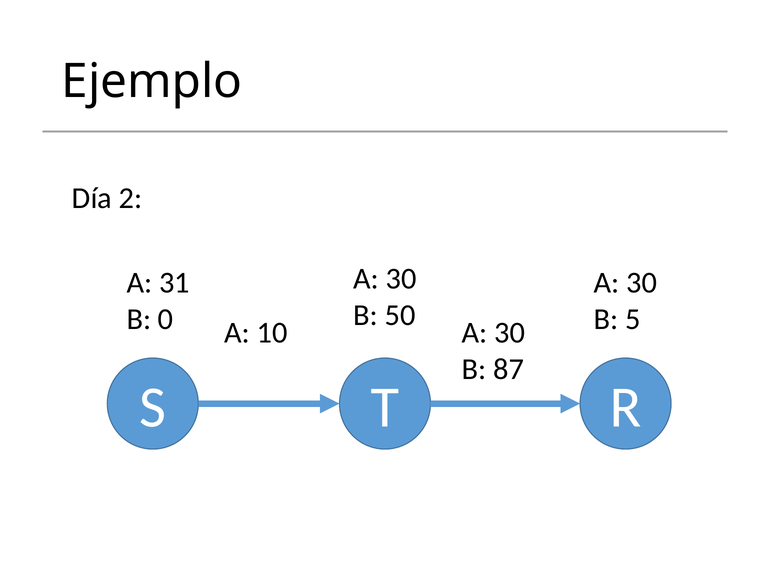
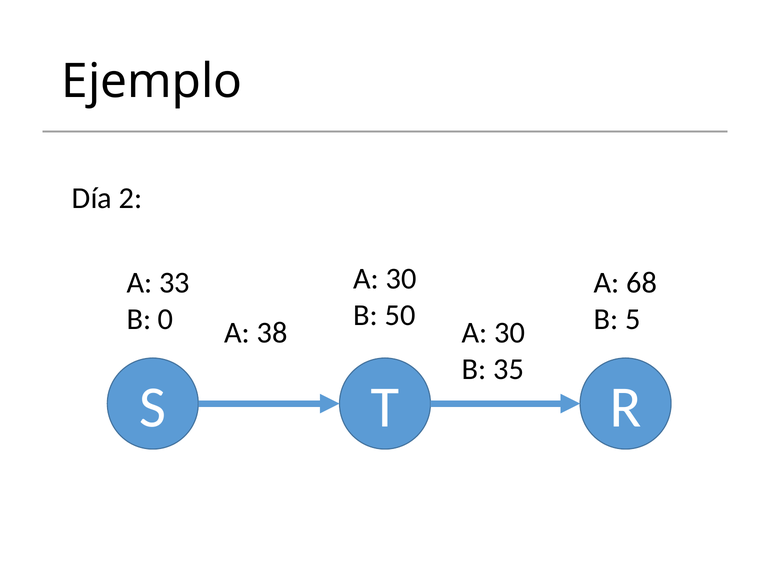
31: 31 -> 33 (174, 283)
30: 30 -> 68 (642, 283)
10: 10 -> 38 (272, 333)
87: 87 -> 35 (509, 369)
